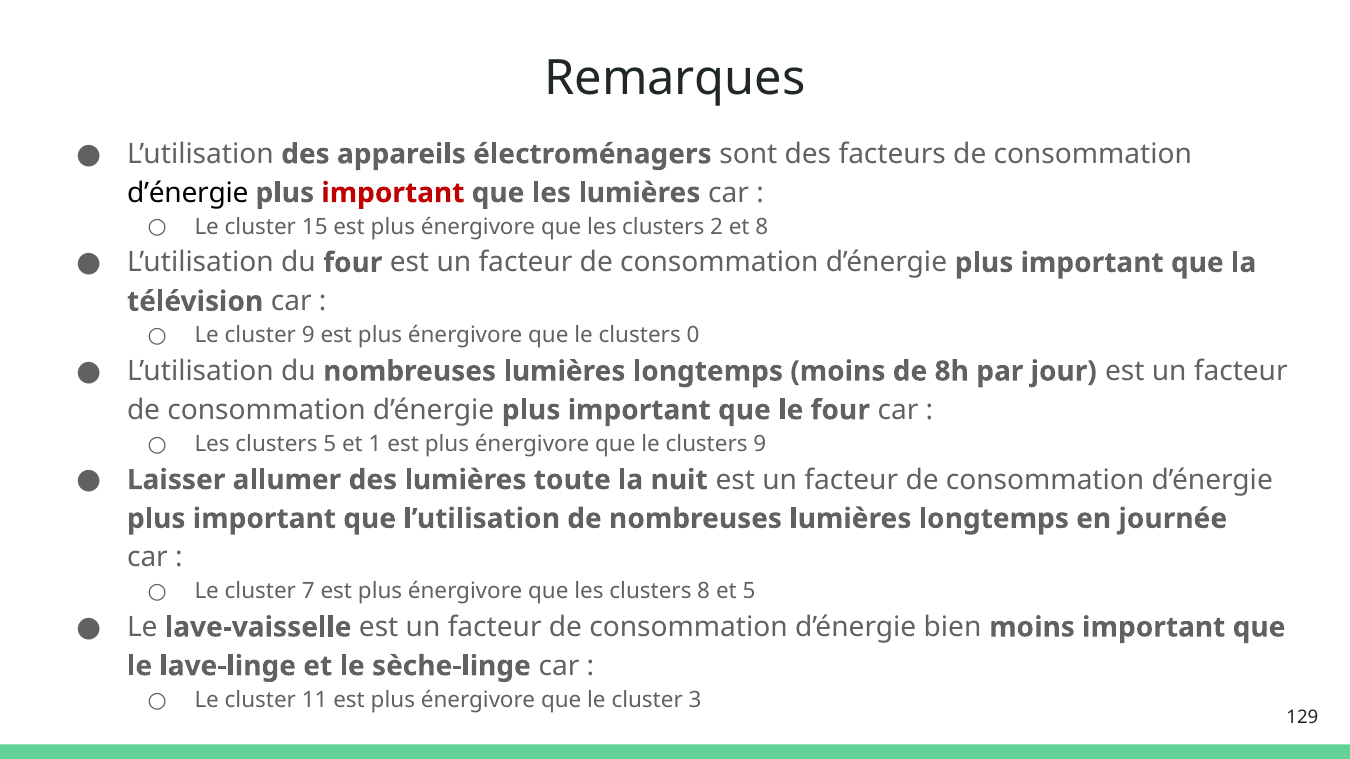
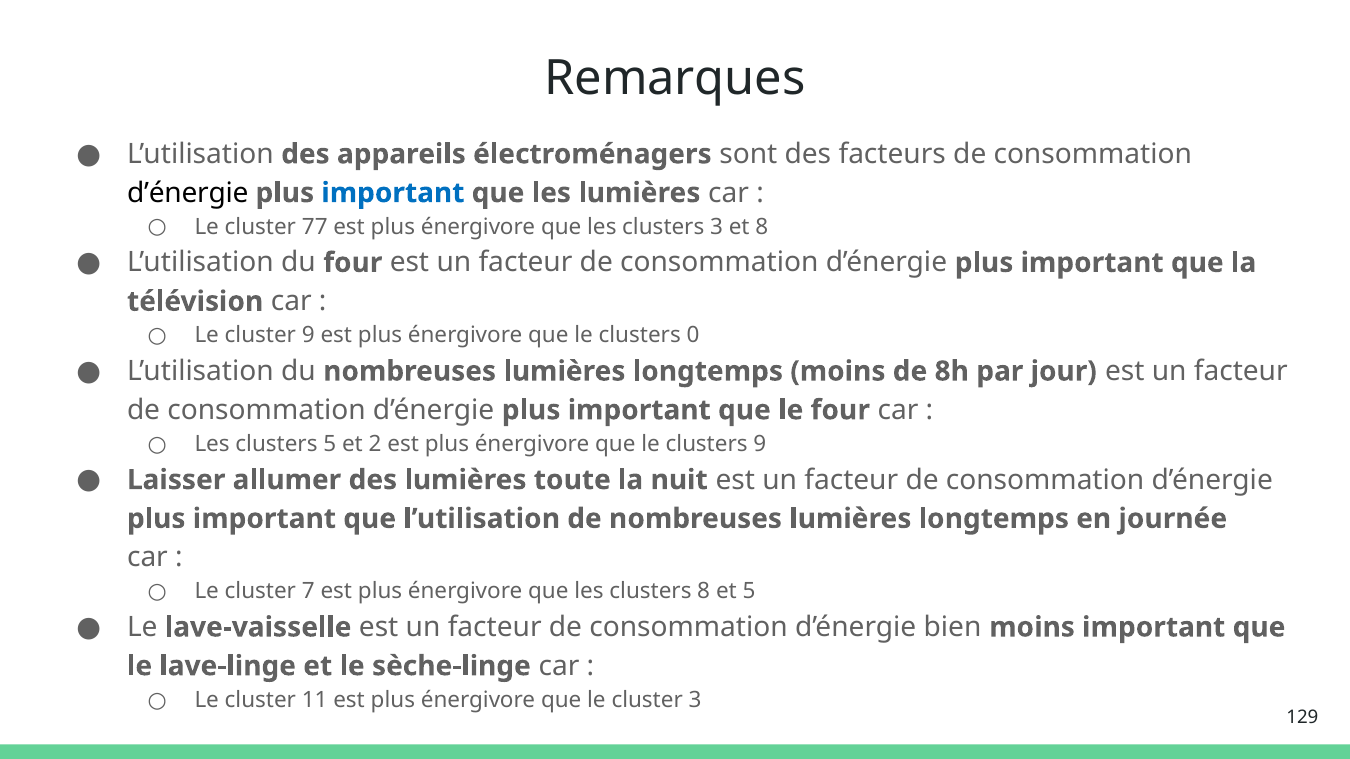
important colour: red -> blue (393, 193)
15: 15 -> 77 (315, 227)
clusters 2: 2 -> 3 (717, 227)
1: 1 -> 2 (375, 444)
